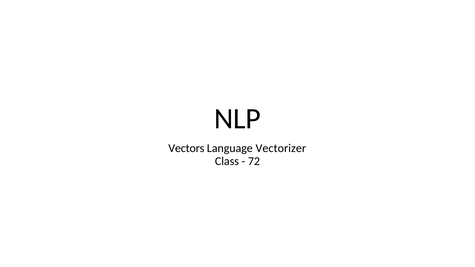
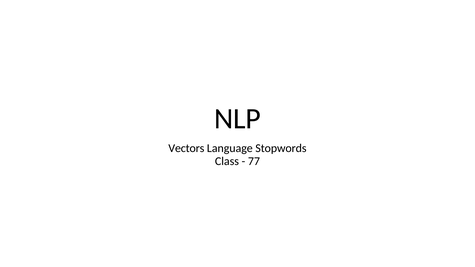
Vectorizer: Vectorizer -> Stopwords (281, 148)
72: 72 -> 77 (254, 161)
